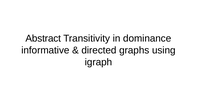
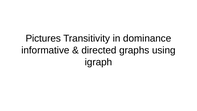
Abstract: Abstract -> Pictures (43, 38)
